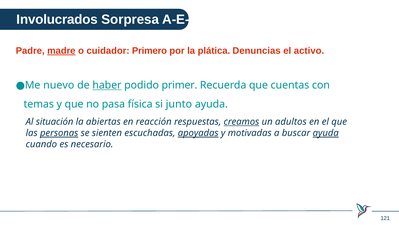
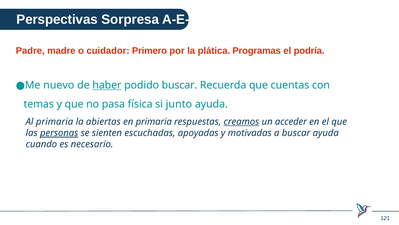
Involucrados: Involucrados -> Perspectivas (57, 20)
madre underline: present -> none (61, 51)
Denuncias: Denuncias -> Programas (257, 51)
activo: activo -> podría (309, 51)
podido primer: primer -> buscar (179, 85)
Al situación: situación -> primaria (55, 121)
en reacción: reacción -> primaria (154, 121)
adultos: adultos -> acceder (291, 121)
apoyadas underline: present -> none (198, 133)
ayuda underline: present -> none (326, 133)
